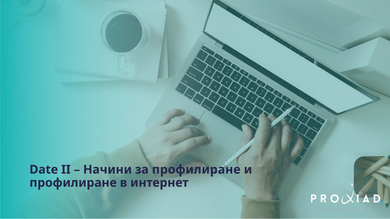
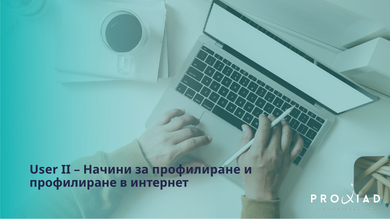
Date: Date -> User (44, 170)
